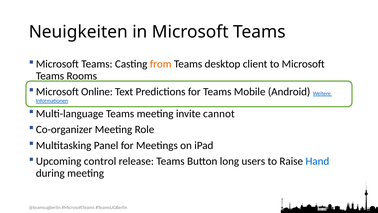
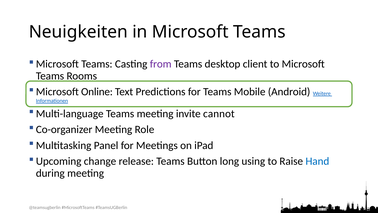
from colour: orange -> purple (161, 64)
control: control -> change (100, 161)
users: users -> using (253, 161)
